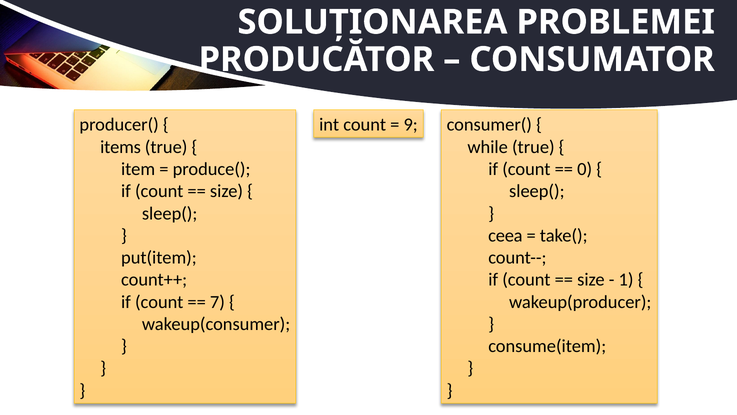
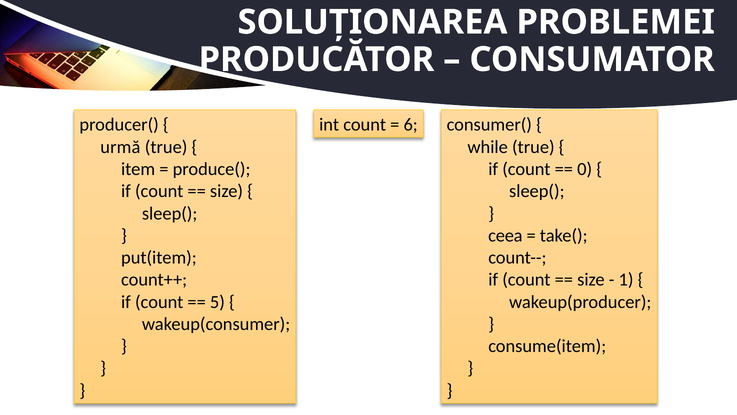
9: 9 -> 6 (411, 125)
items: items -> urmă (120, 147)
7: 7 -> 5 (217, 302)
